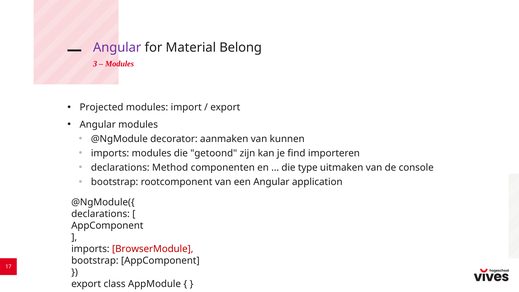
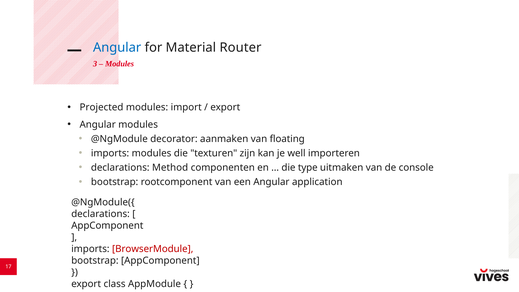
Angular colour: purple -> blue (117, 47)
Belong: Belong -> Router (241, 47)
kunnen: kunnen -> floating (287, 139)
getoond: getoond -> texturen (214, 153)
find: find -> well (296, 153)
